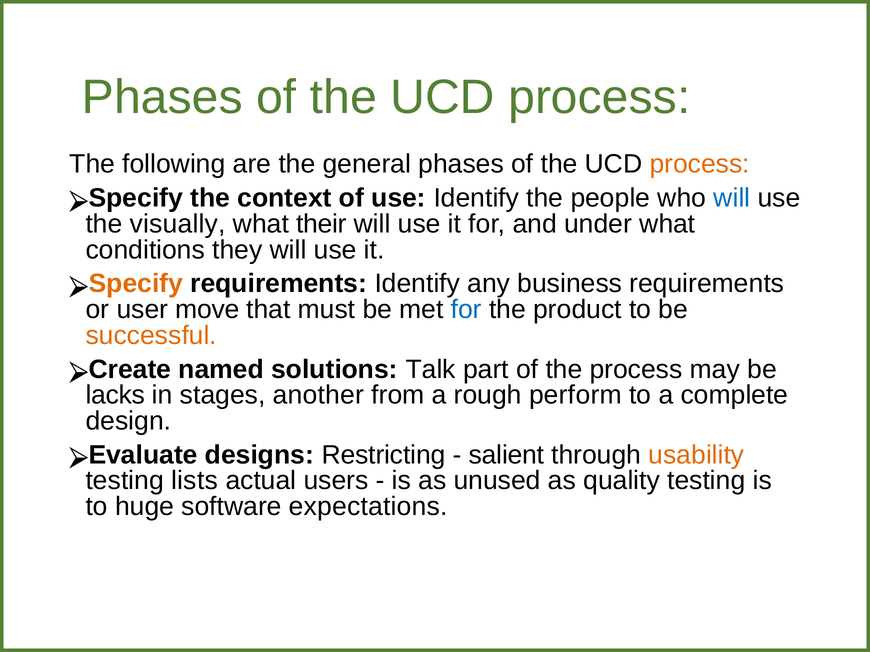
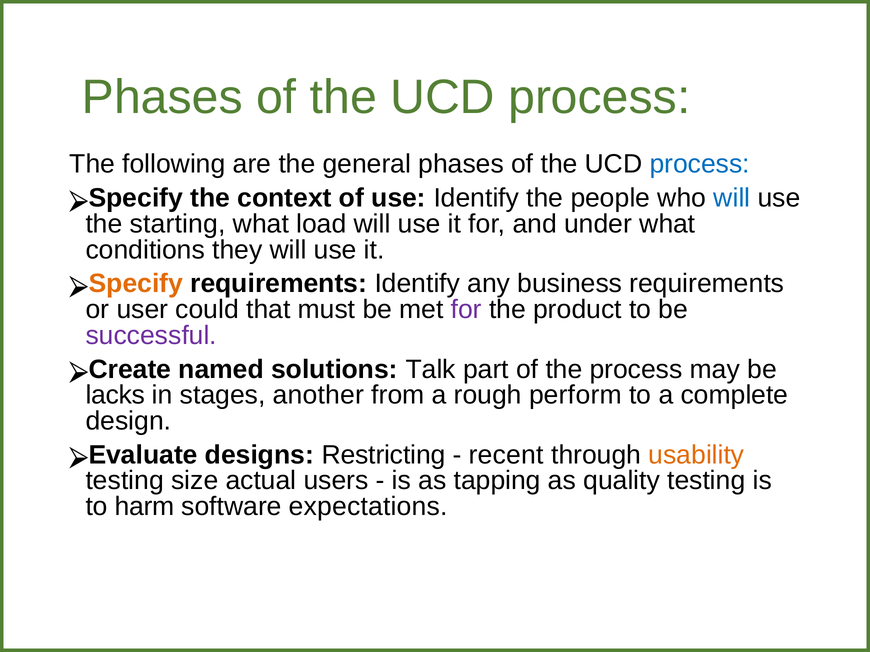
process colour: orange -> blue (700, 164)
visually: visually -> starting (178, 224)
their: their -> load (321, 224)
move: move -> could (207, 310)
for colour: blue -> purple (466, 310)
successful colour: orange -> purple (151, 336)
salient: salient -> recent (506, 455)
lists: lists -> size (195, 481)
unused: unused -> tapping (497, 481)
huge: huge -> harm (145, 507)
